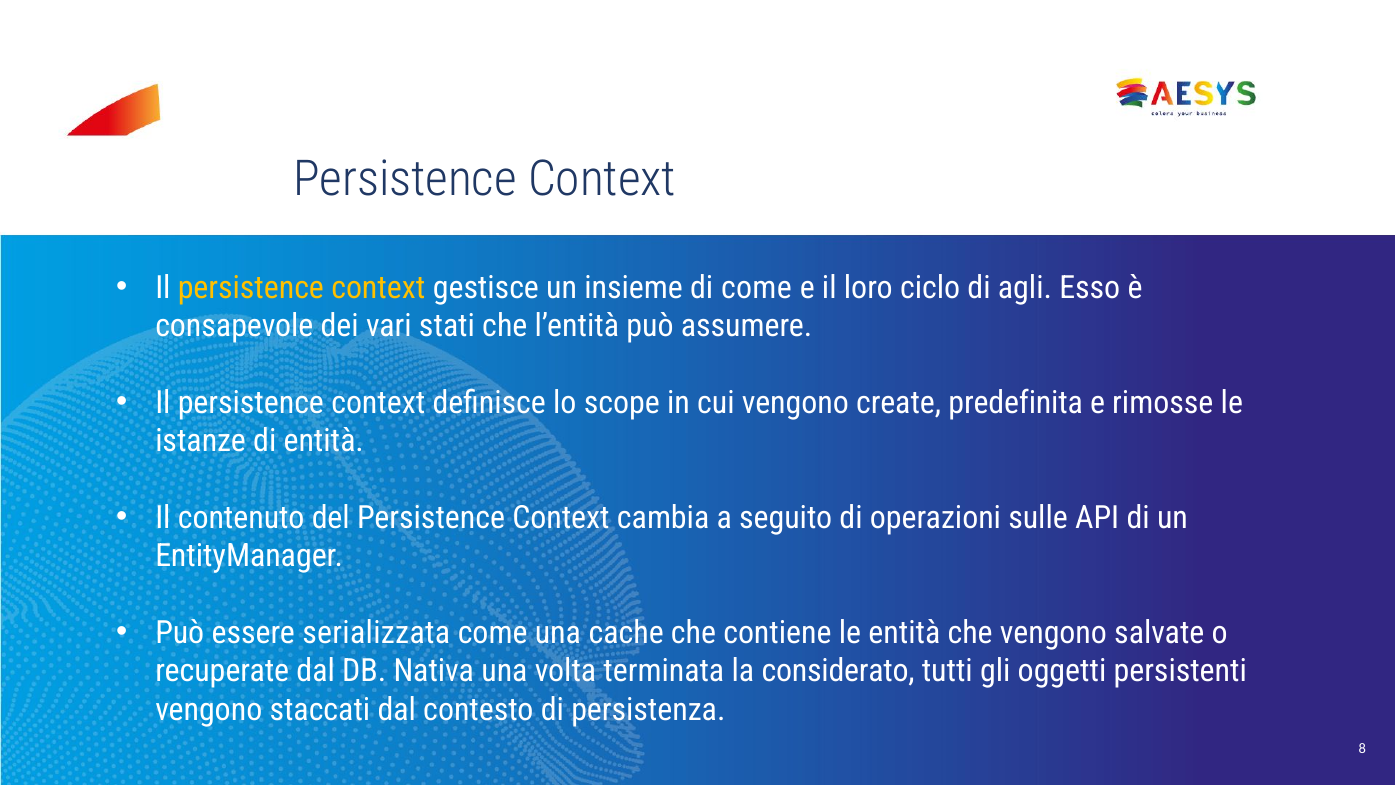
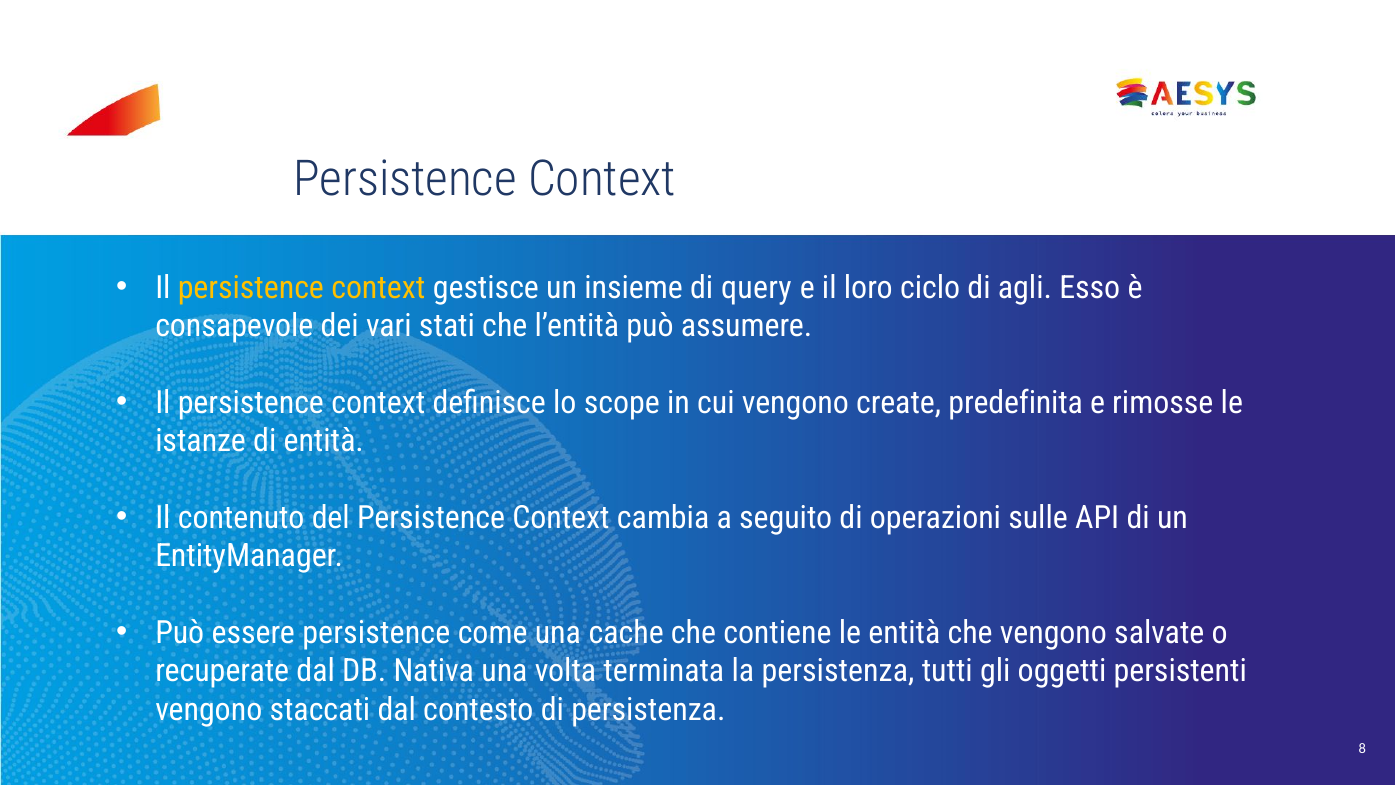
di come: come -> query (756, 287)
essere serializzata: serializzata -> persistence (376, 633)
la considerato: considerato -> persistenza (838, 671)
